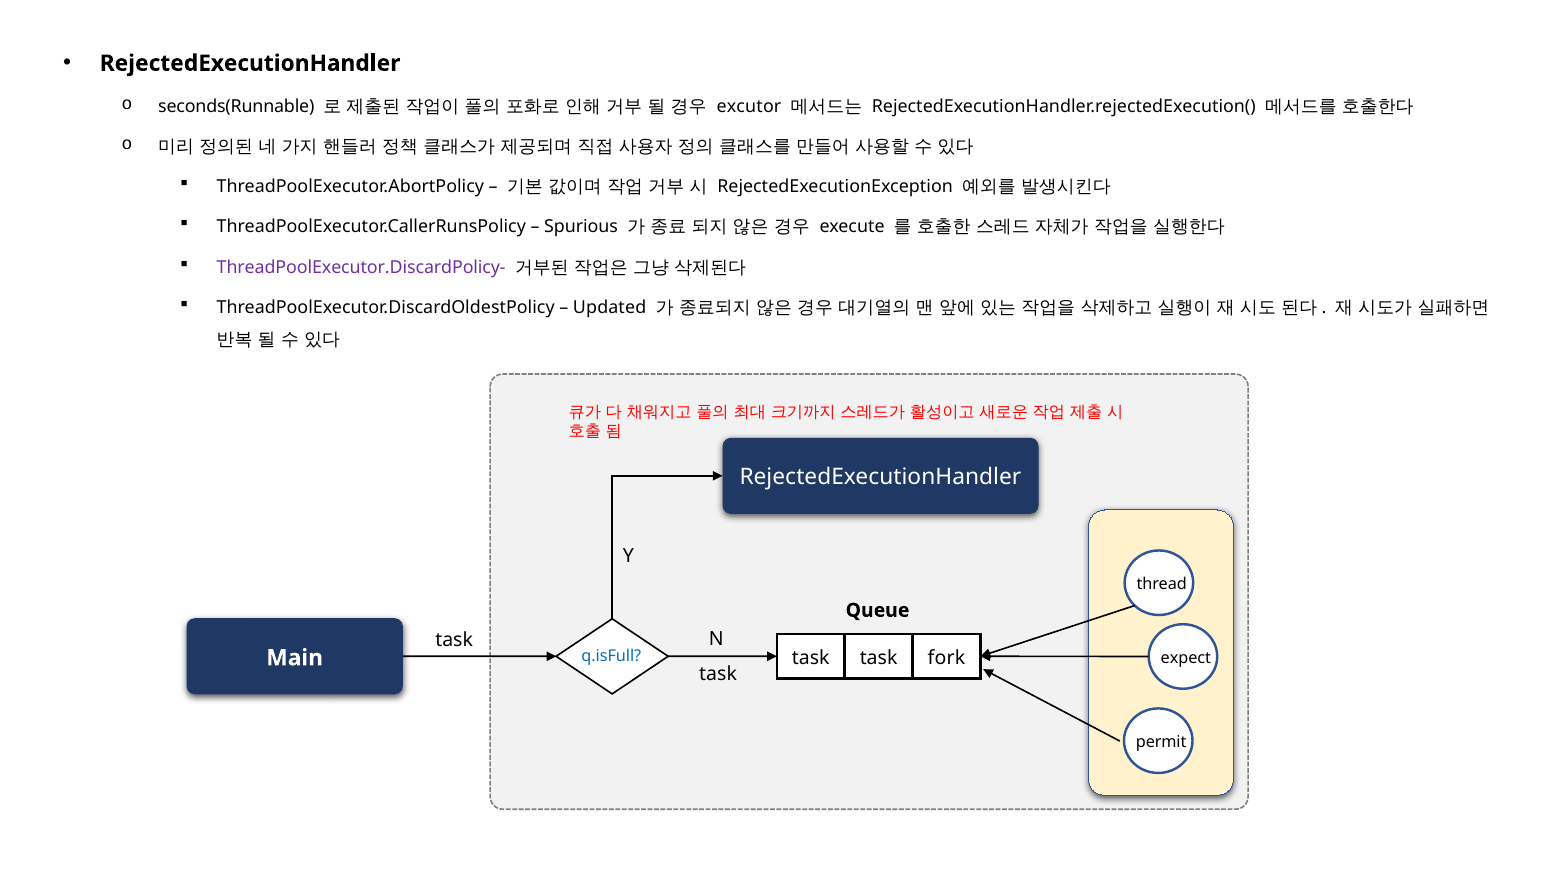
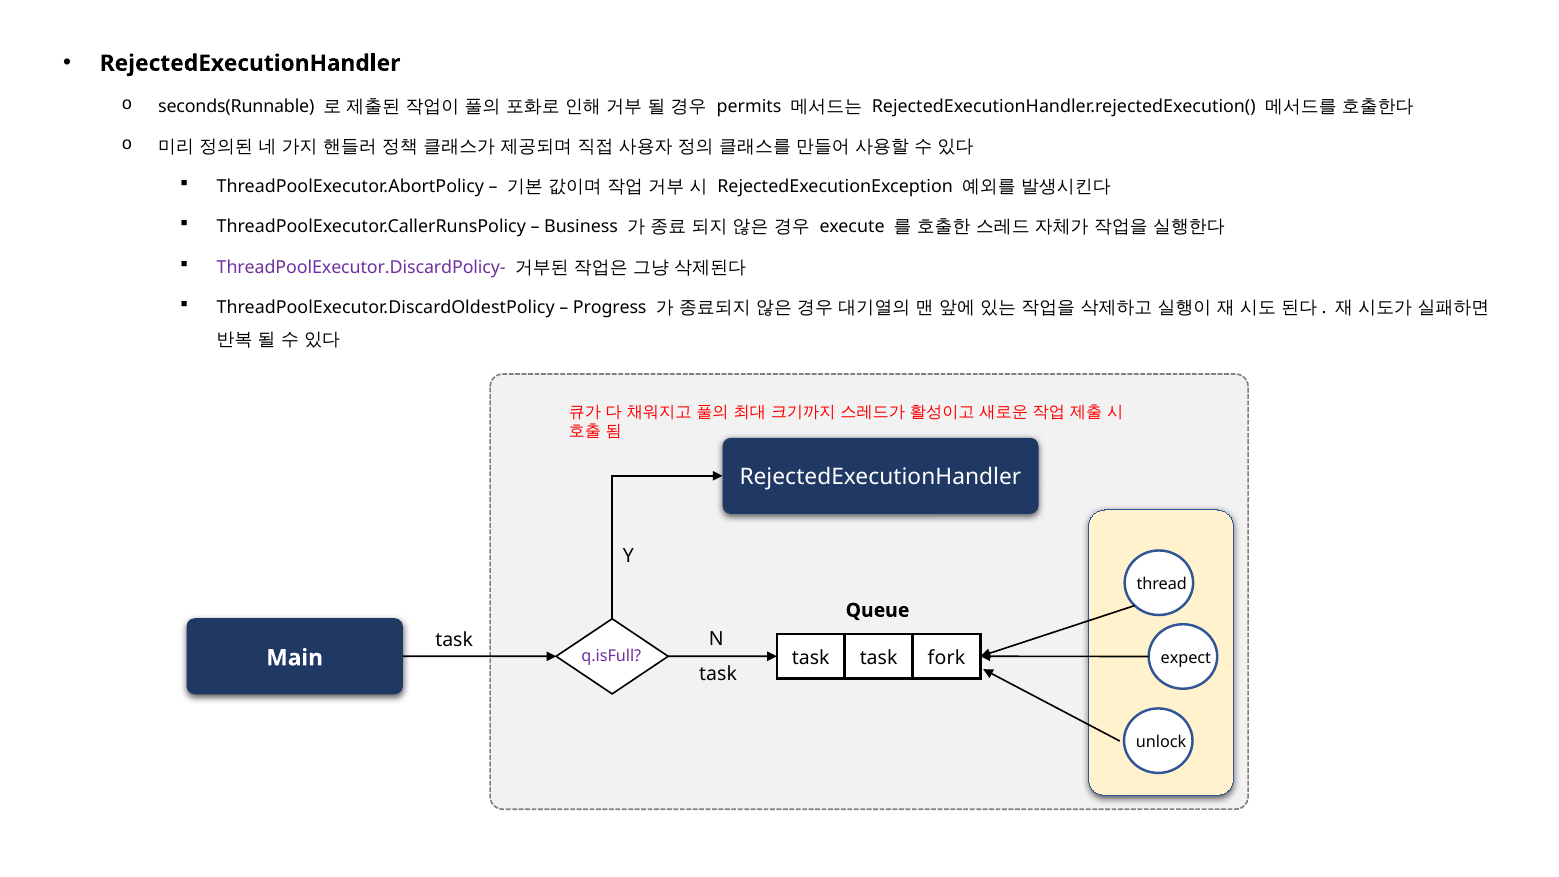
excutor: excutor -> permits (749, 106)
Spurious: Spurious -> Business (581, 227)
Updated: Updated -> Progress (610, 307)
q.isFull colour: blue -> purple (611, 656)
permit: permit -> unlock (1161, 742)
